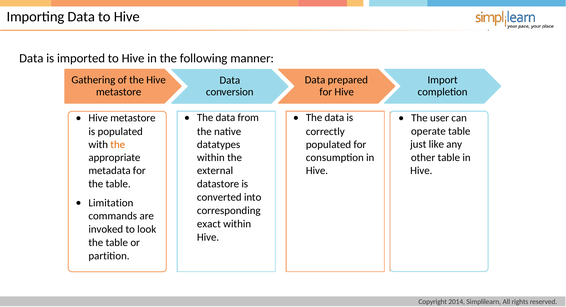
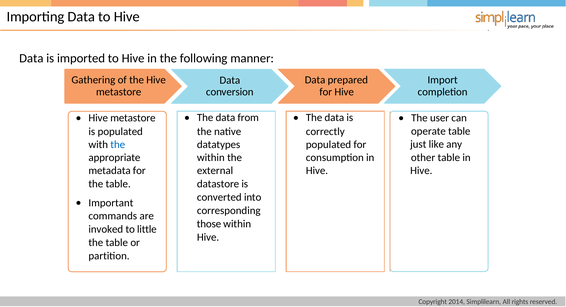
the colour: orange -> blue (118, 145)
Limitation: Limitation -> Important (111, 203)
exact: exact -> those (209, 224)
look: look -> little (147, 229)
